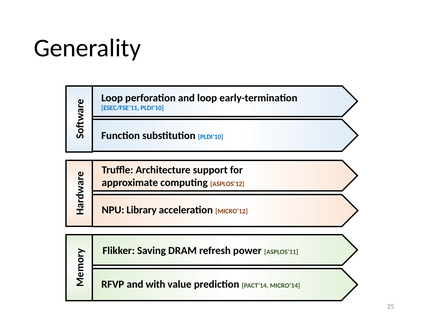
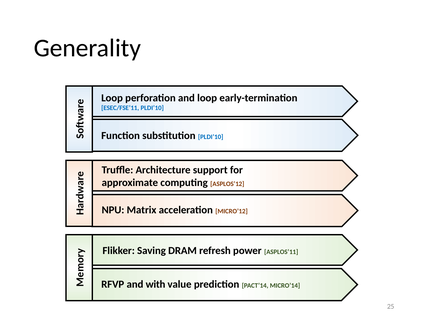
Library: Library -> Matrix (142, 210)
